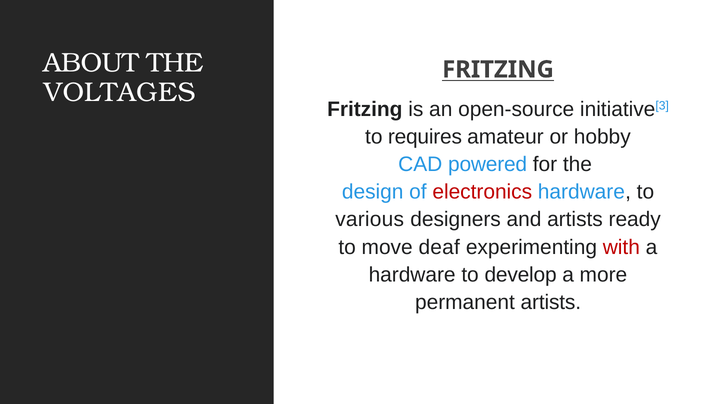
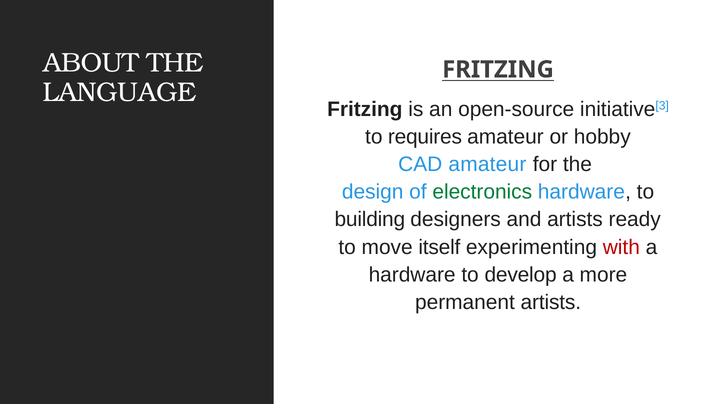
VOLTAGES: VOLTAGES -> LANGUAGE (120, 92)
CAD powered: powered -> amateur (487, 164)
electronics colour: red -> green (482, 192)
various: various -> building (370, 219)
deaf: deaf -> itself (439, 247)
